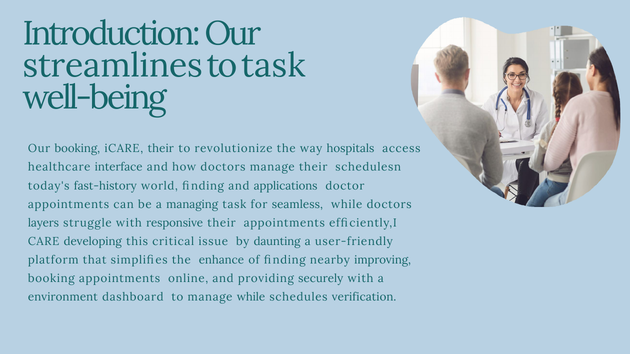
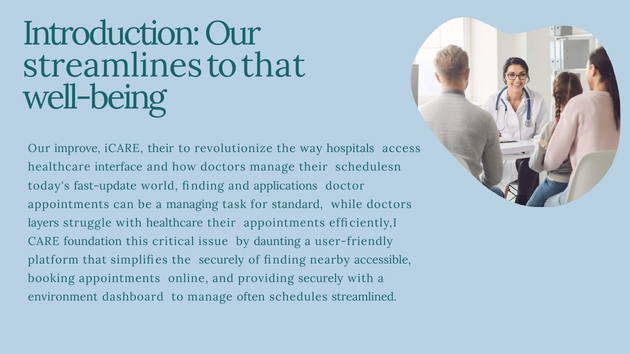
to task: task -> that (273, 66)
Our booking: booking -> improve (77, 149)
fast-history: fast-history -> fast-update (105, 186)
seamless: seamless -> standard (297, 204)
with responsive: responsive -> healthcare (175, 223)
developing: developing -> foundation (93, 242)
the enhance: enhance -> securely (221, 260)
improving: improving -> accessible (383, 260)
manage while: while -> often (251, 297)
verification: verification -> streamlined (364, 297)
